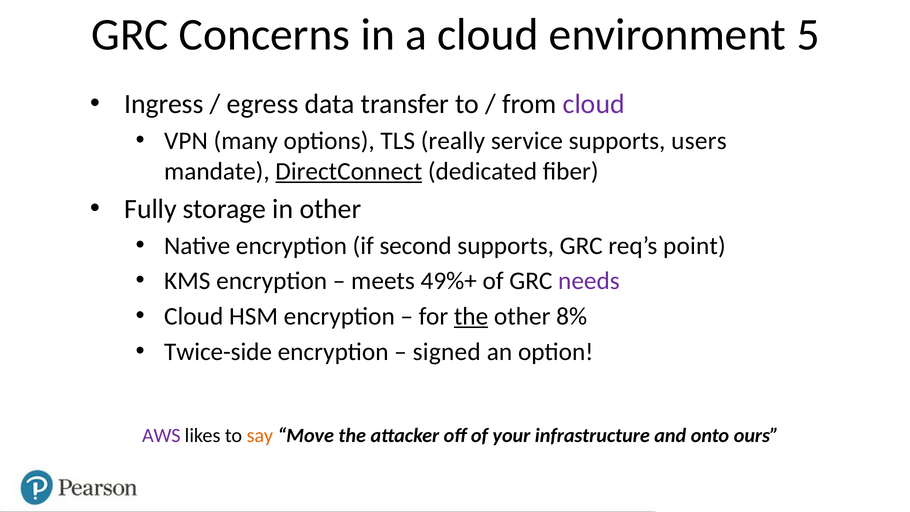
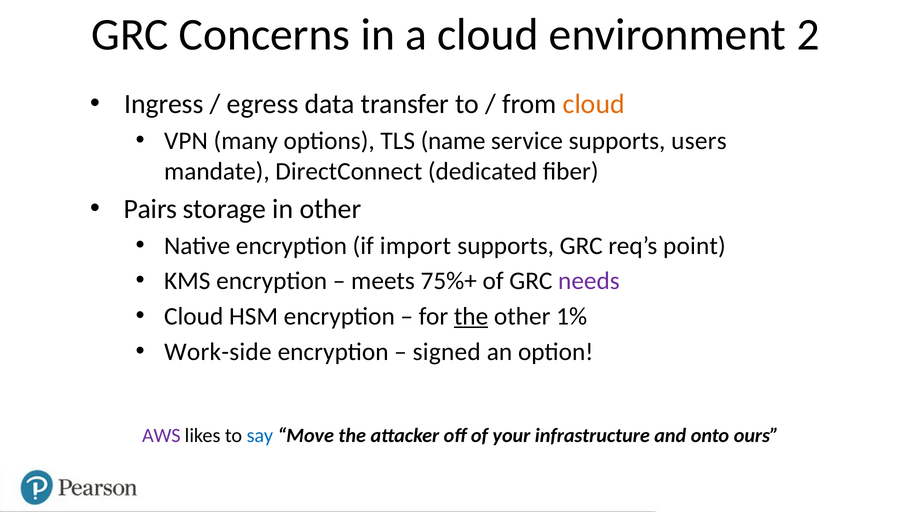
5: 5 -> 2 (808, 35)
cloud colour: purple -> orange (594, 104)
really: really -> name (453, 141)
DirectConnect underline: present -> none (349, 171)
Fully: Fully -> Pairs (151, 209)
second: second -> import (415, 246)
49%+: 49%+ -> 75%+ (449, 281)
8%: 8% -> 1% (572, 316)
Twice-side: Twice-side -> Work-side (218, 352)
say colour: orange -> blue (260, 435)
